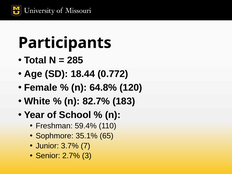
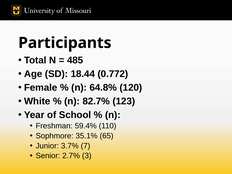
285: 285 -> 485 (75, 60)
183: 183 -> 123 (124, 101)
